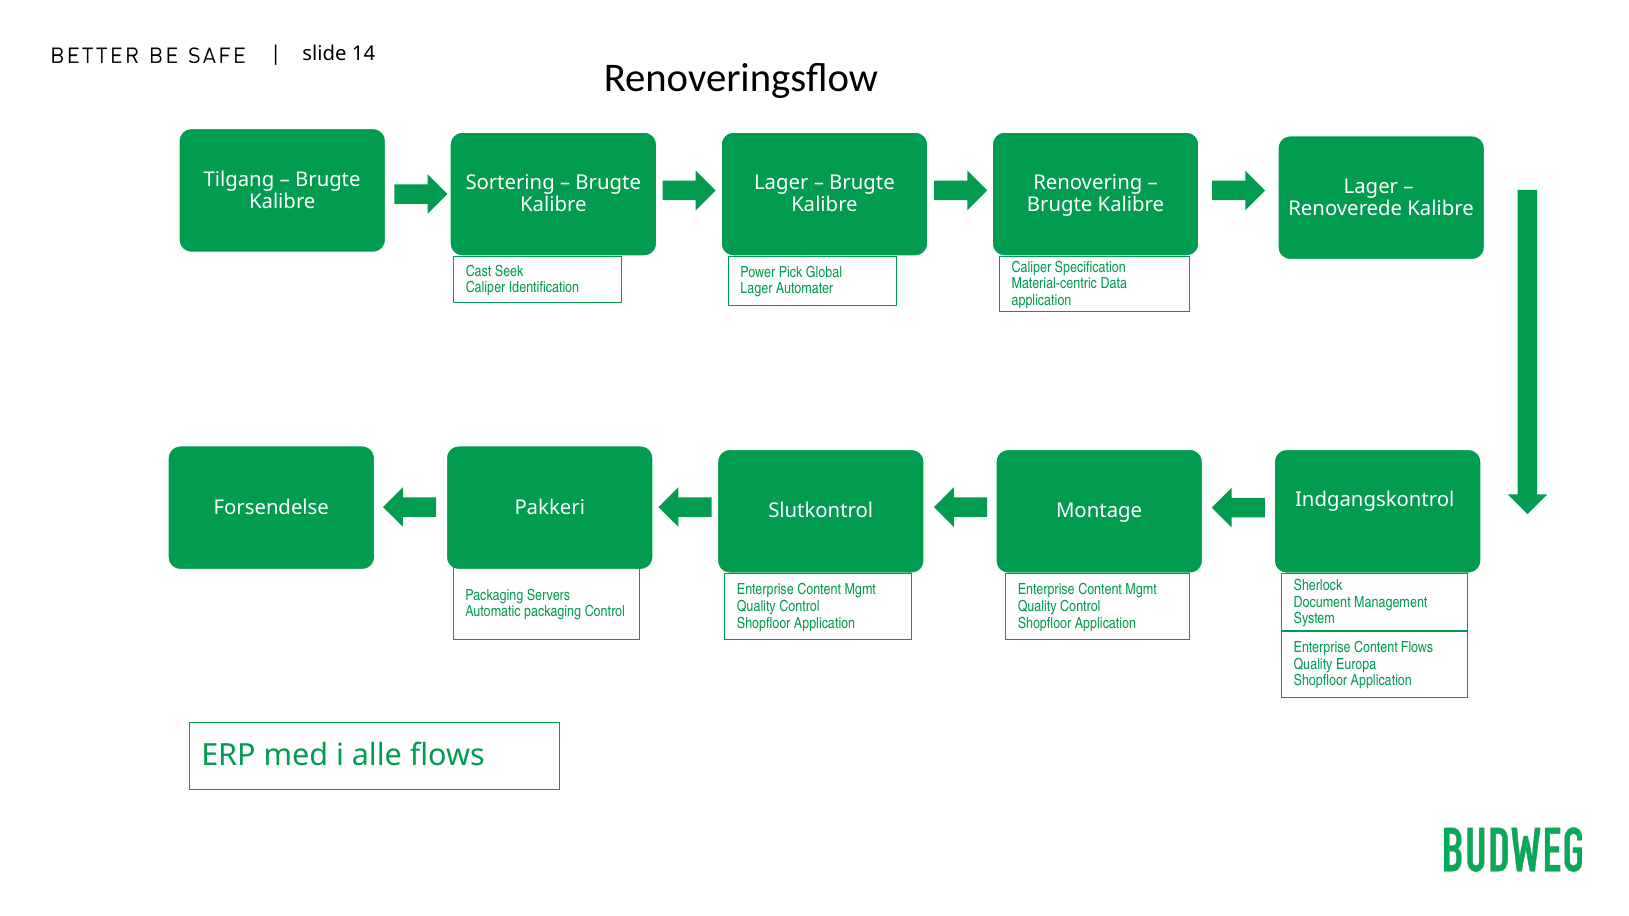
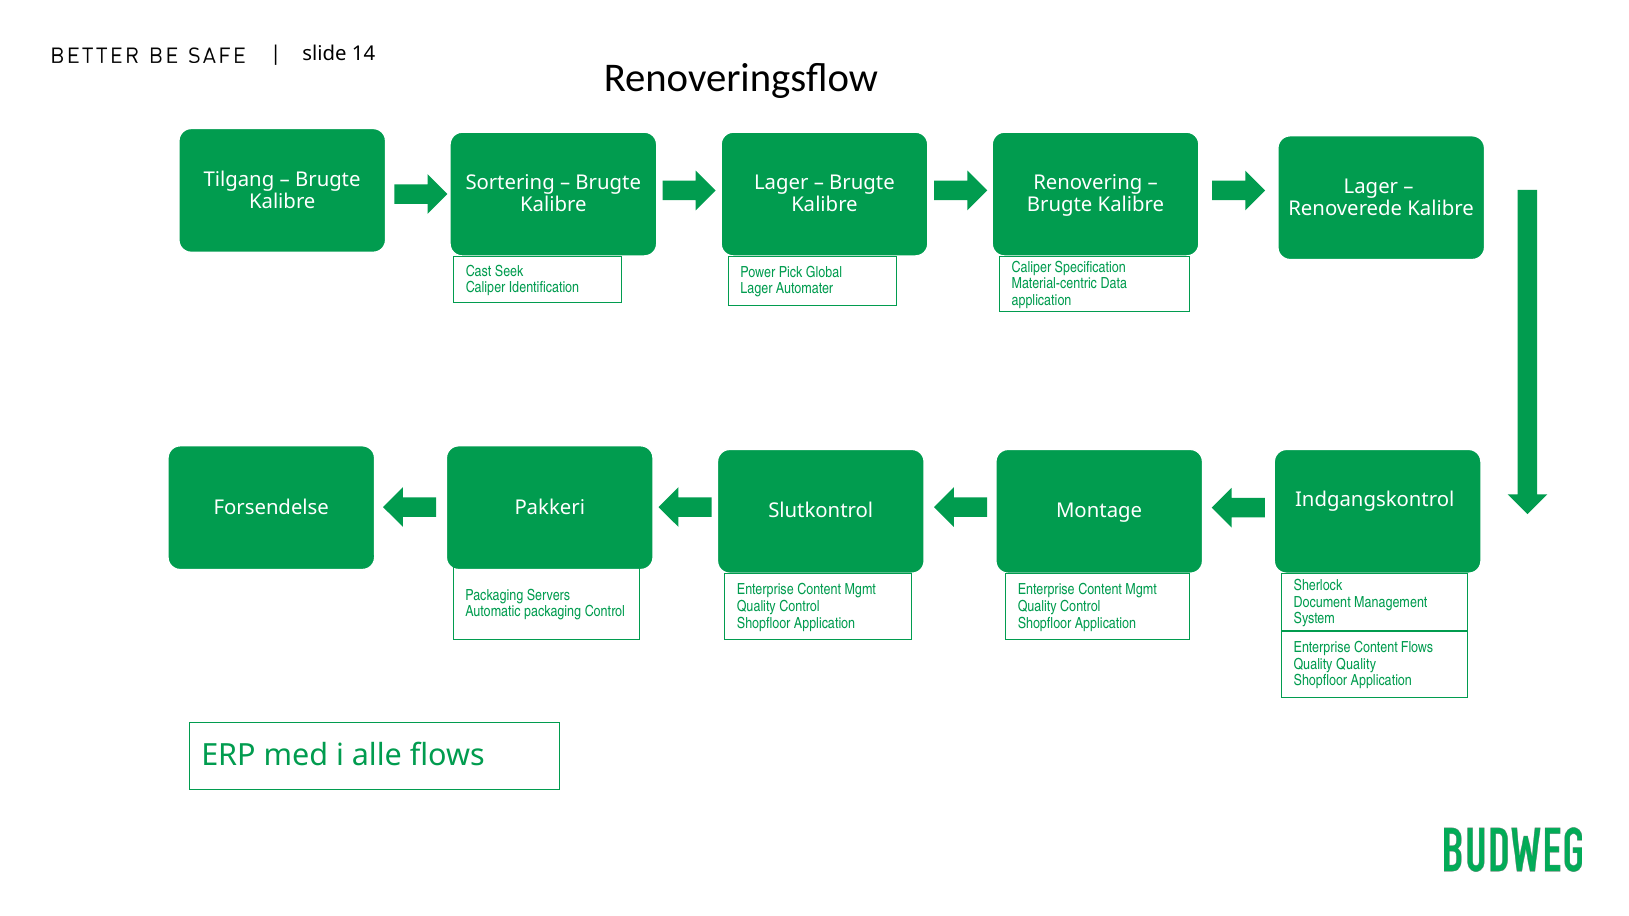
Quality Europa: Europa -> Quality (1356, 664)
